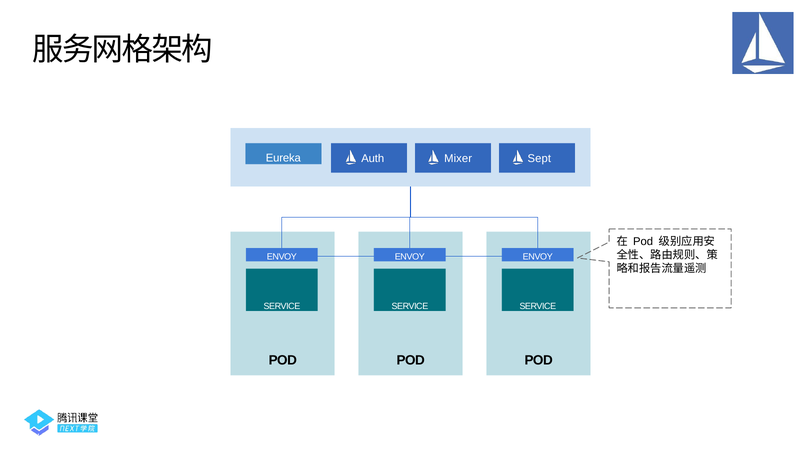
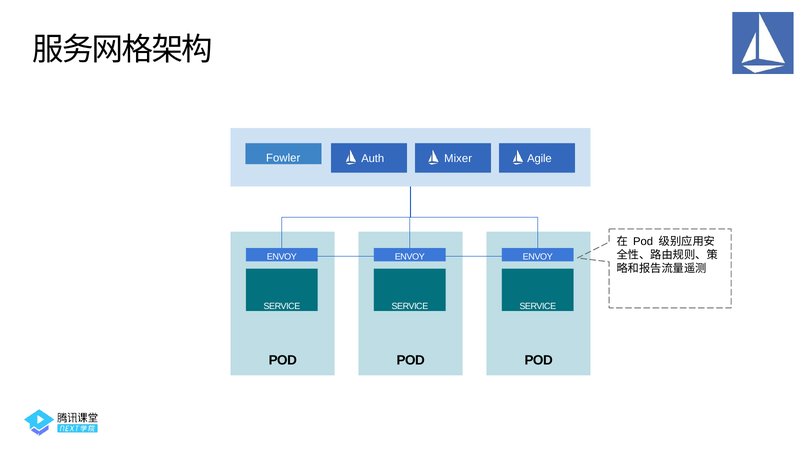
Eureka: Eureka -> Fowler (283, 158)
Sept: Sept -> Agile (539, 158)
